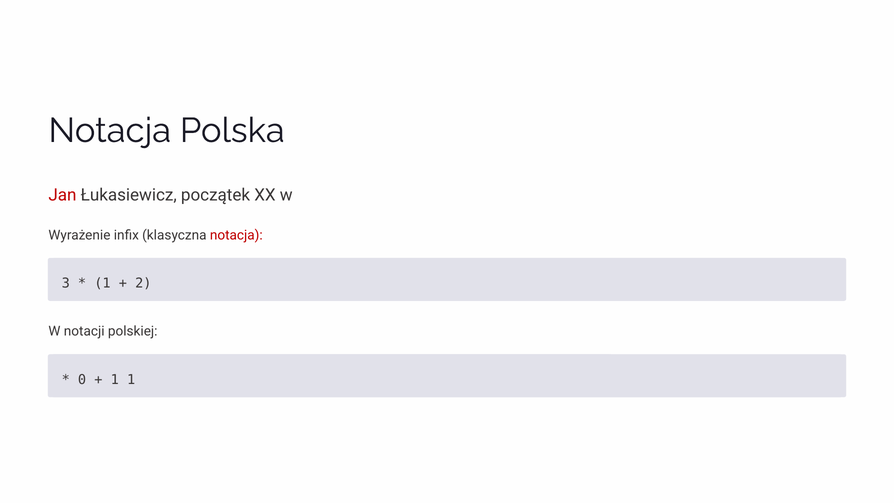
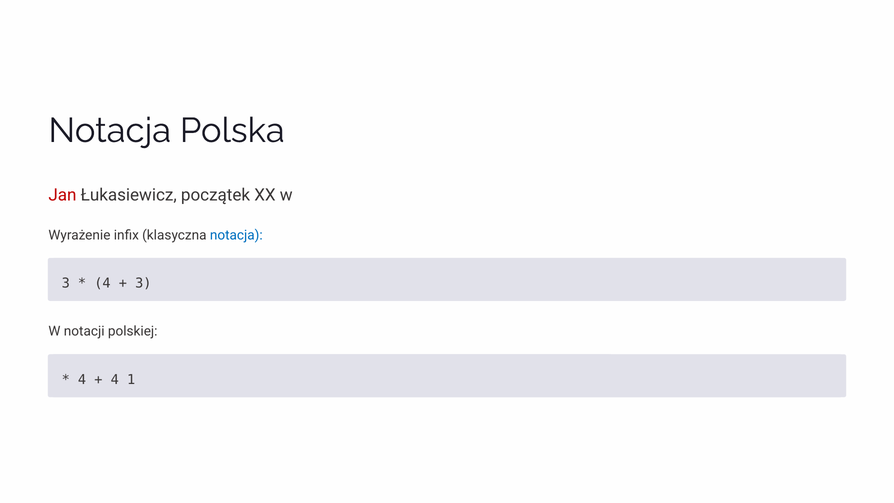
notacja colour: red -> blue (236, 235)
1: 1 -> 4 (102, 283)
2: 2 -> 3 (143, 283)
0: 0 -> 4 (82, 379)
1: 1 -> 4 (115, 379)
